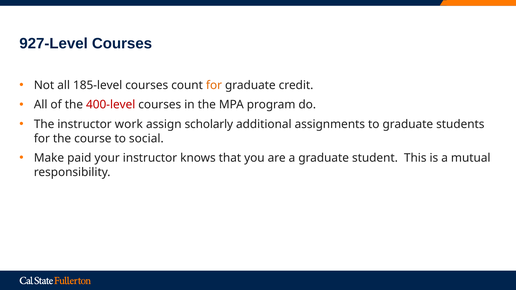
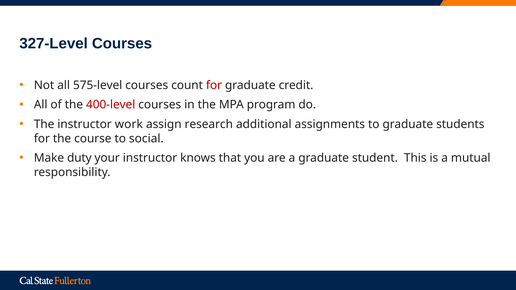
927-Level: 927-Level -> 327-Level (54, 43)
185-level: 185-level -> 575-level (98, 85)
for colour: orange -> red (214, 85)
scholarly: scholarly -> research (209, 124)
paid: paid -> duty (79, 158)
